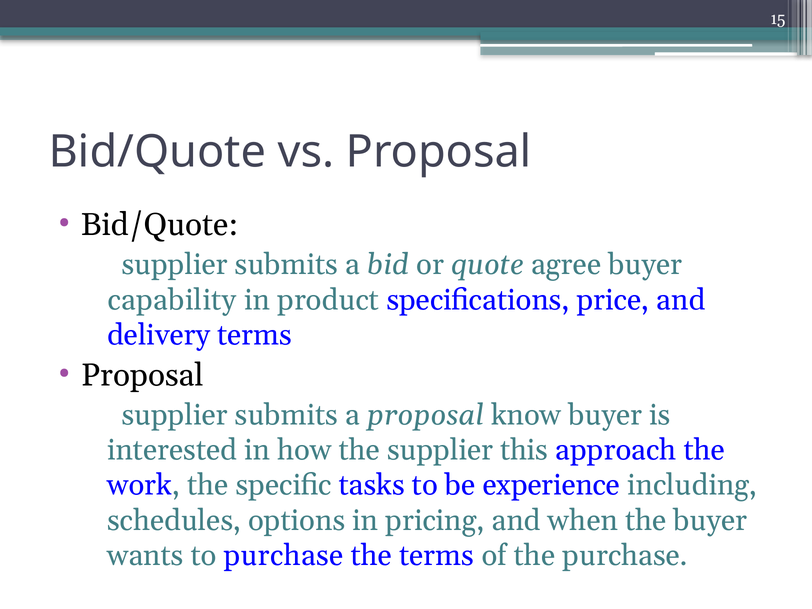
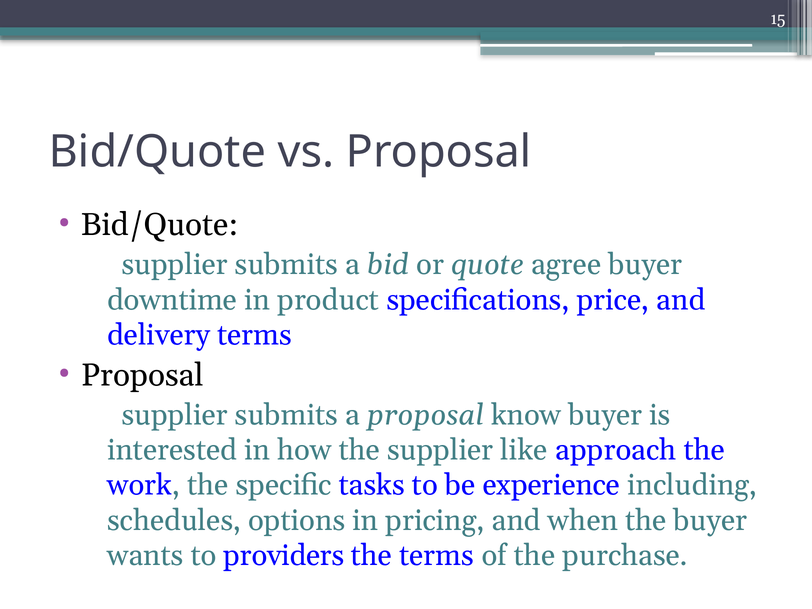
capability: capability -> downtime (172, 300)
this: this -> like (524, 450)
to purchase: purchase -> providers (284, 556)
